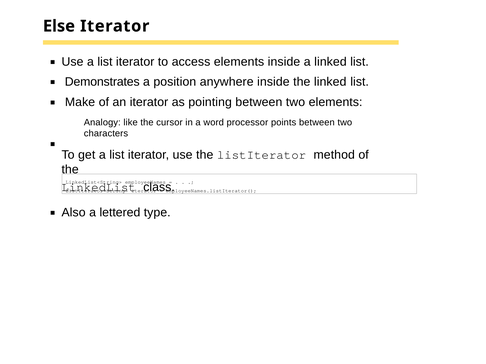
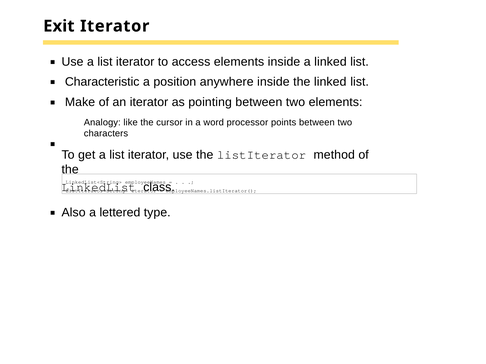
Else: Else -> Exit (59, 26)
Demonstrates: Demonstrates -> Characteristic (102, 82)
